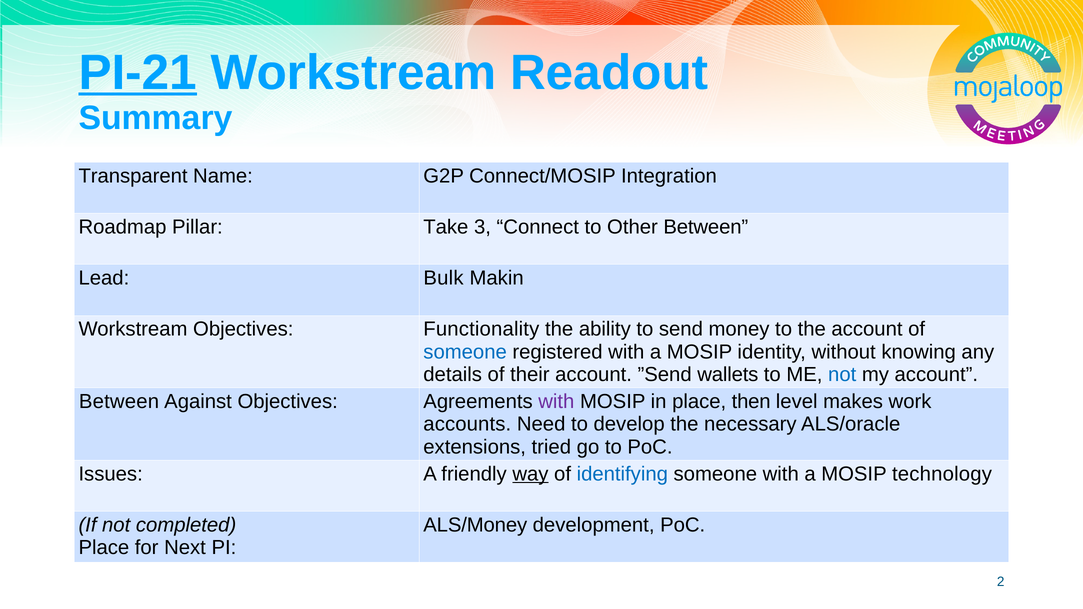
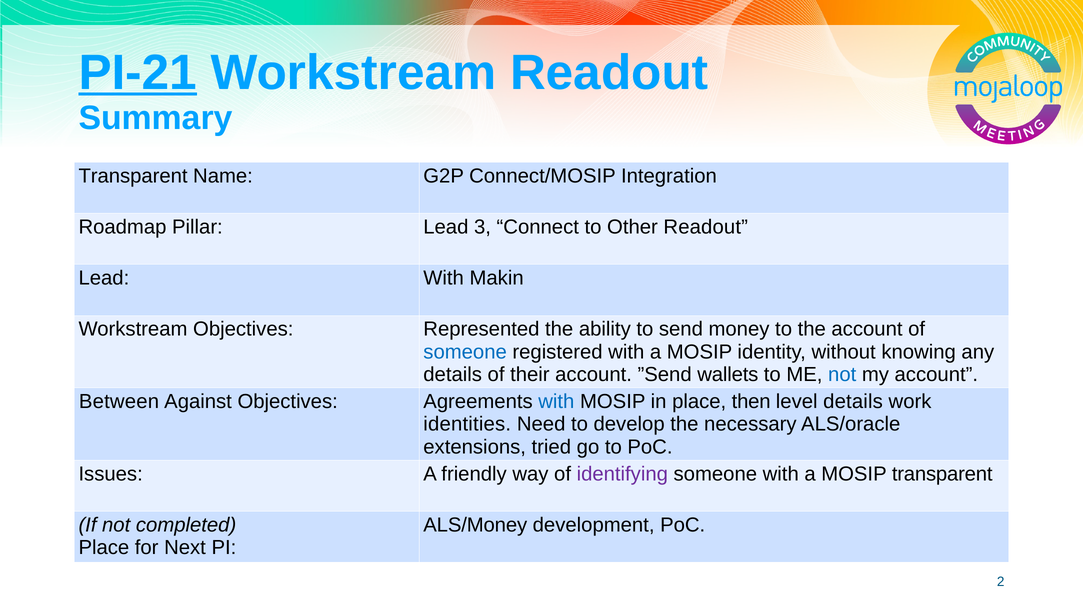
Pillar Take: Take -> Lead (446, 227)
Other Between: Between -> Readout (706, 227)
Lead Bulk: Bulk -> With (444, 278)
Functionality: Functionality -> Represented (481, 329)
with colour: purple -> blue (556, 402)
level makes: makes -> details (853, 402)
accounts: accounts -> identities (467, 424)
way underline: present -> none (530, 474)
identifying colour: blue -> purple (622, 474)
MOSIP technology: technology -> transparent (942, 474)
